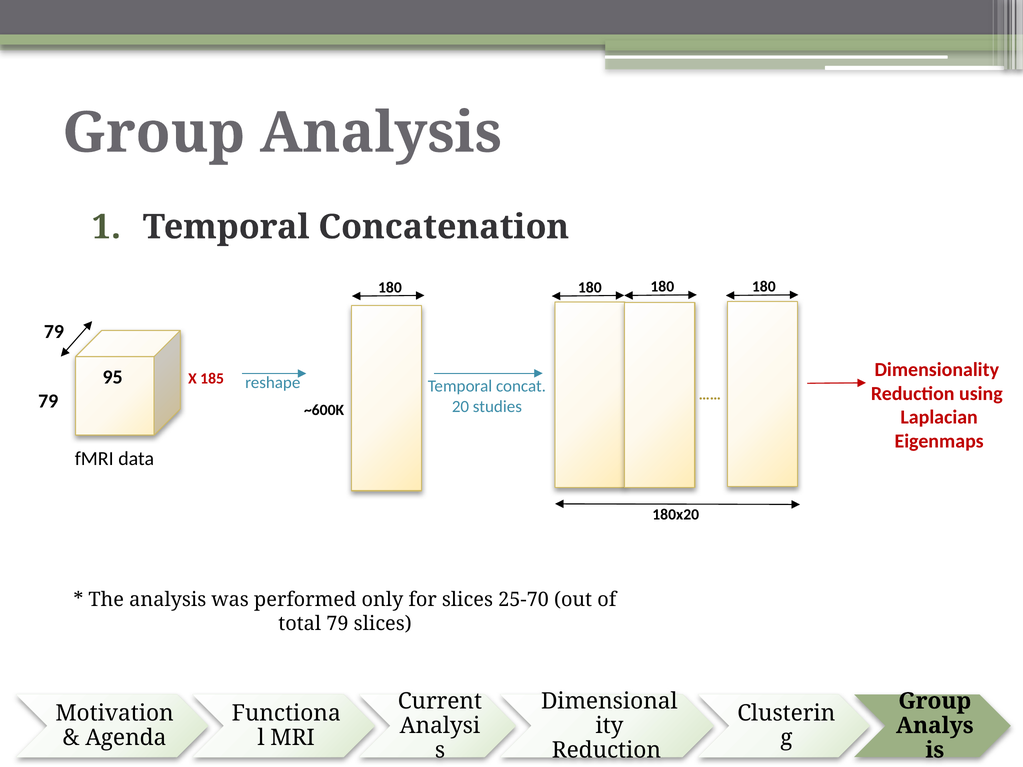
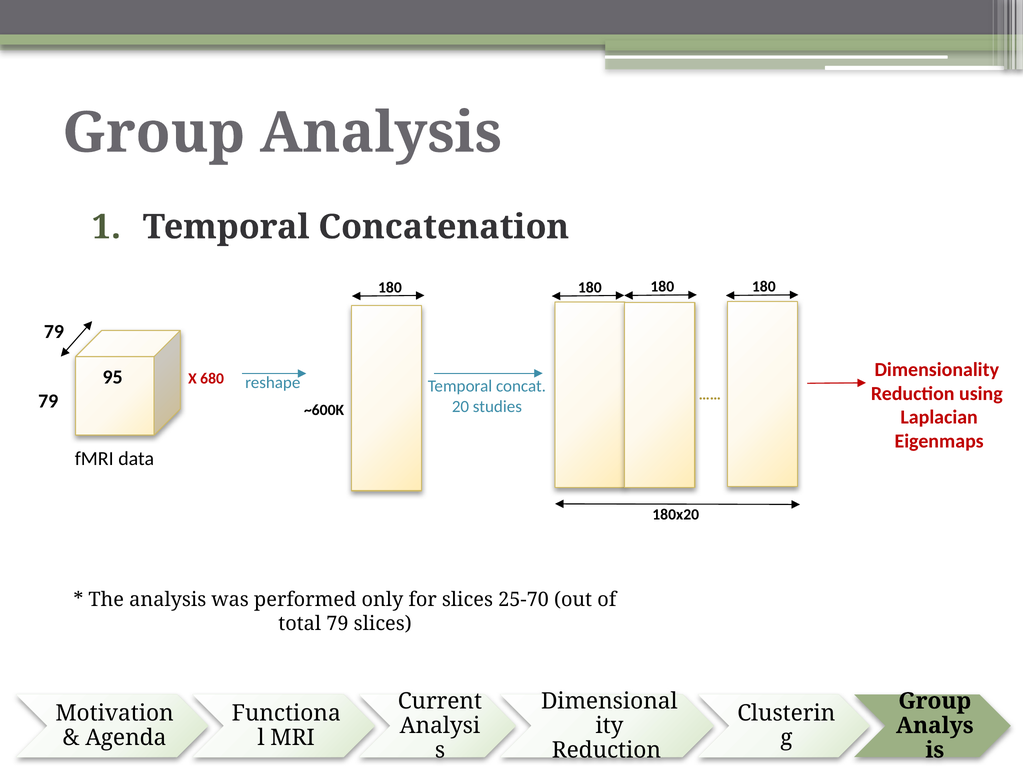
185: 185 -> 680 (212, 379)
